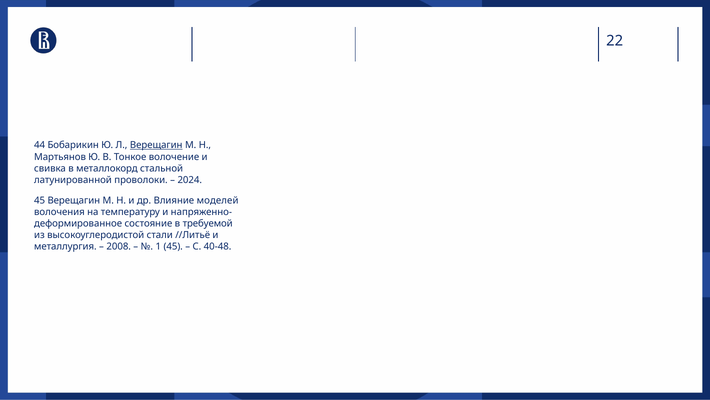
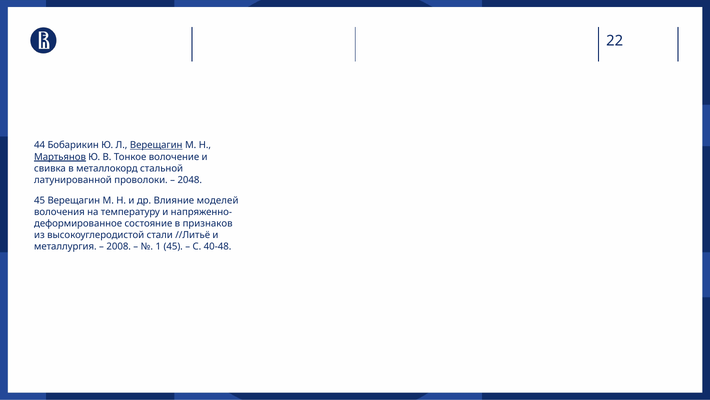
Мартьянов underline: none -> present (60, 157)
2024: 2024 -> 2048 (190, 180)
требуемой: требуемой -> признаков (208, 223)
